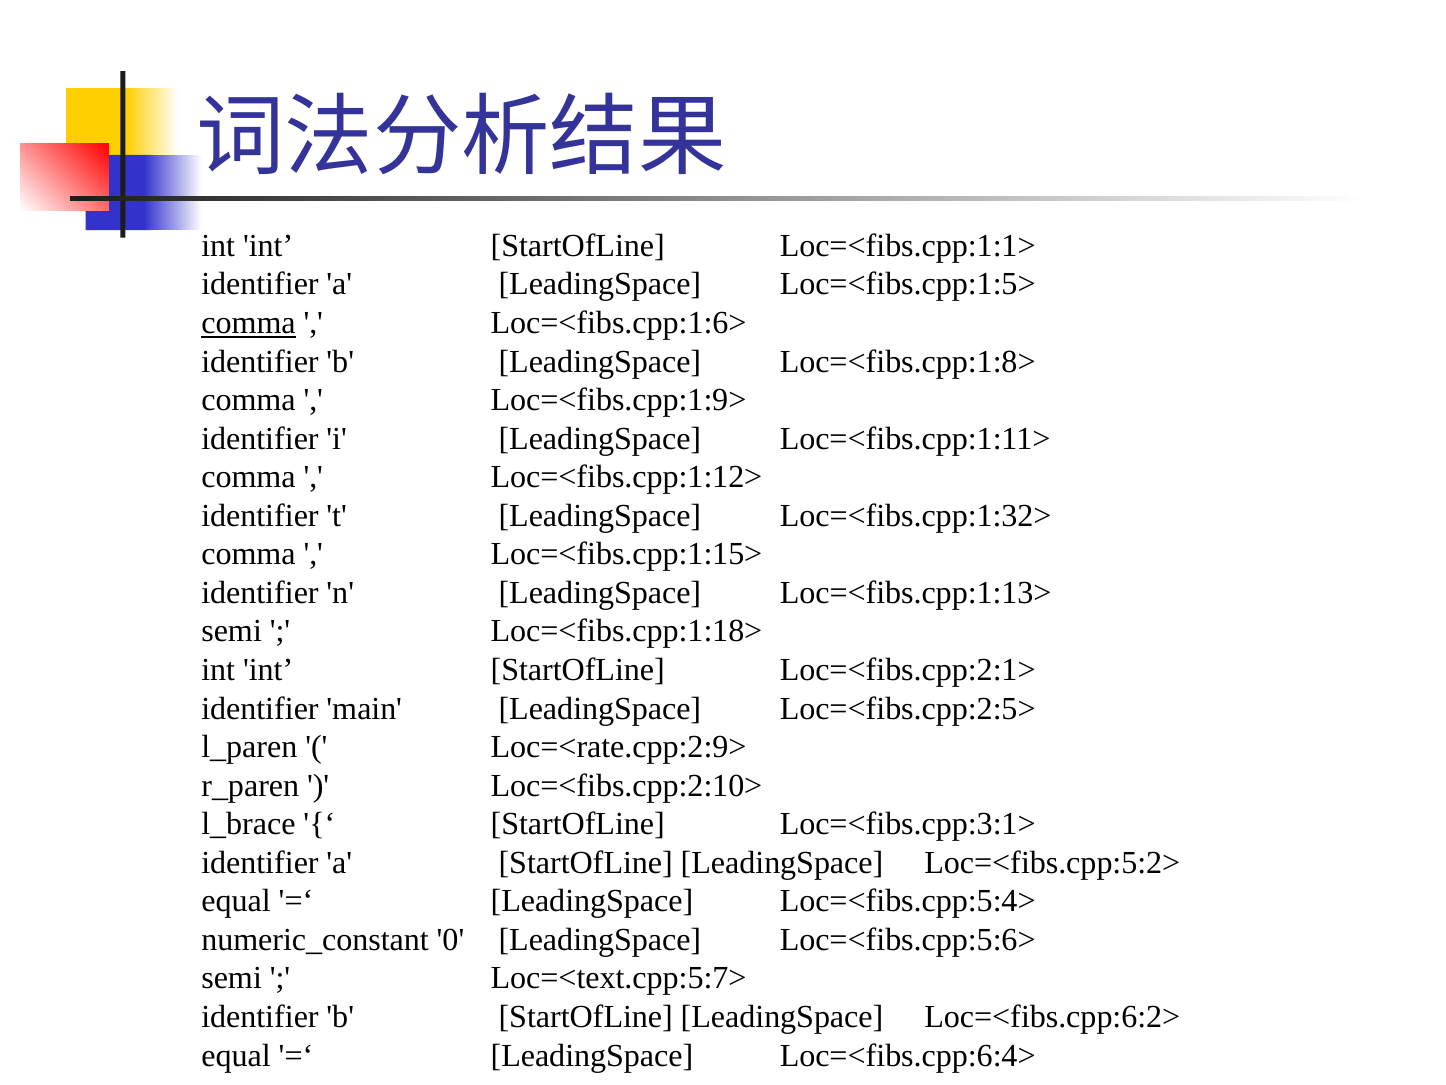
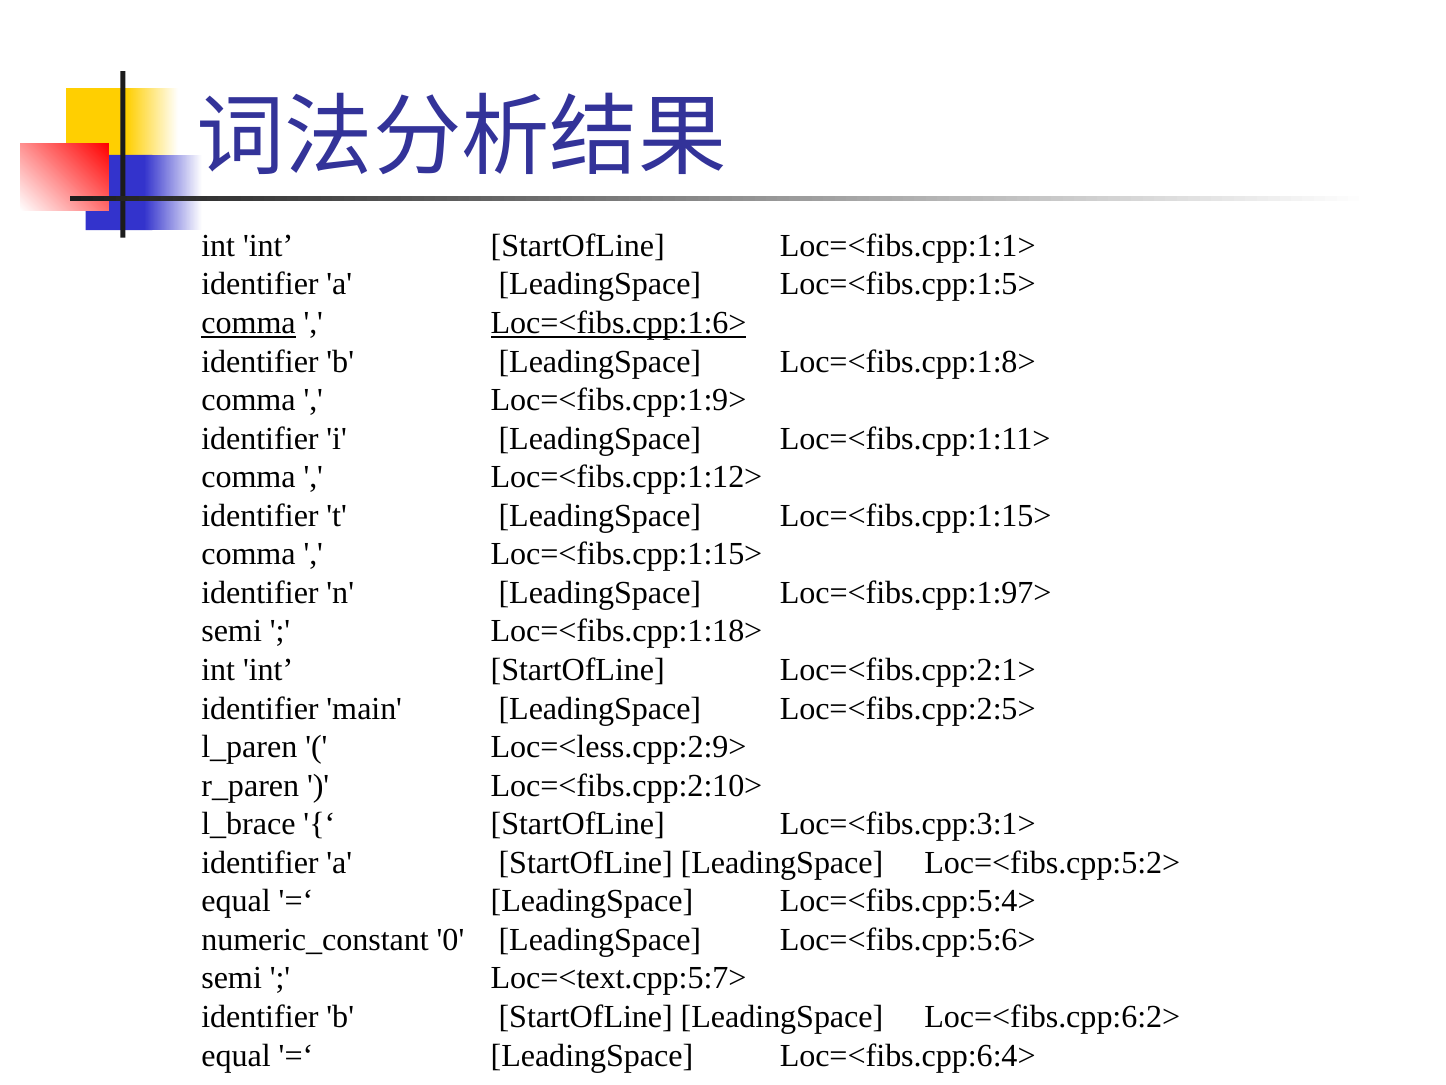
Loc=<fibs.cpp:1:6> underline: none -> present (619, 323)
LeadingSpace Loc=<fibs.cpp:1:32>: Loc=<fibs.cpp:1:32> -> Loc=<fibs.cpp:1:15> (916, 515)
Loc=<fibs.cpp:1:13>: Loc=<fibs.cpp:1:13> -> Loc=<fibs.cpp:1:97> (916, 593)
Loc=<rate.cpp:2:9>: Loc=<rate.cpp:2:9> -> Loc=<less.cpp:2:9> (619, 747)
